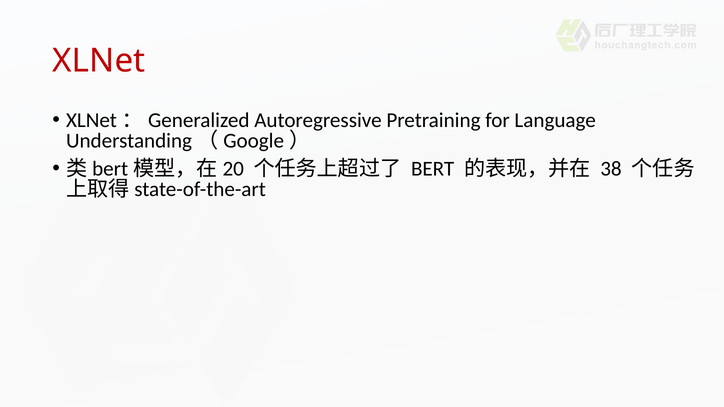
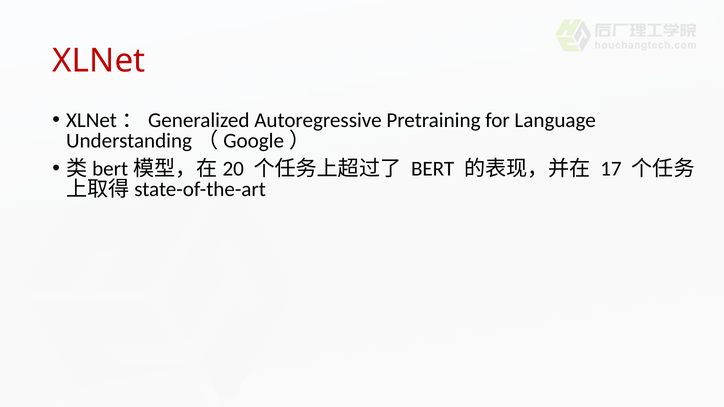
38: 38 -> 17 (611, 169)
